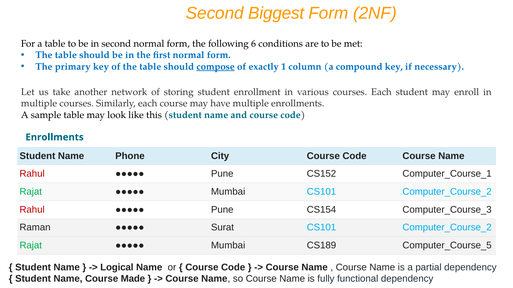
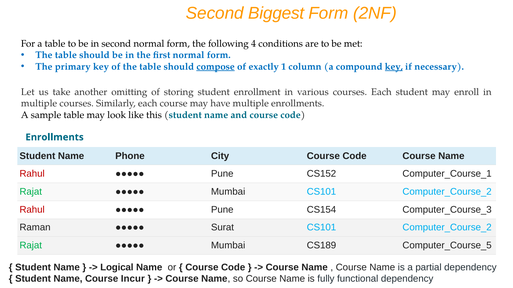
6: 6 -> 4 (254, 44)
key underline: none -> present (394, 67)
network: network -> omitting (129, 92)
Made: Made -> Incur (133, 279)
